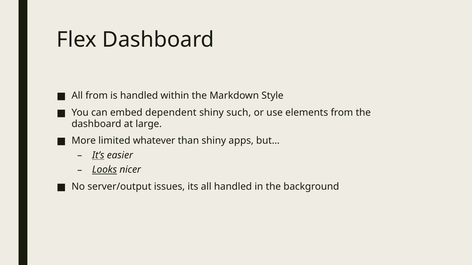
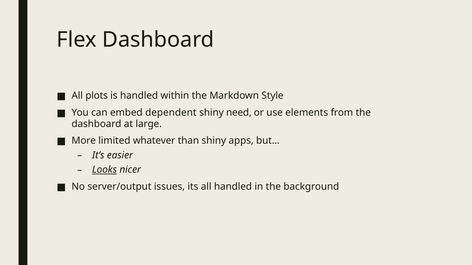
All from: from -> plots (97, 96)
such: such -> need (239, 113)
It’s underline: present -> none (98, 156)
